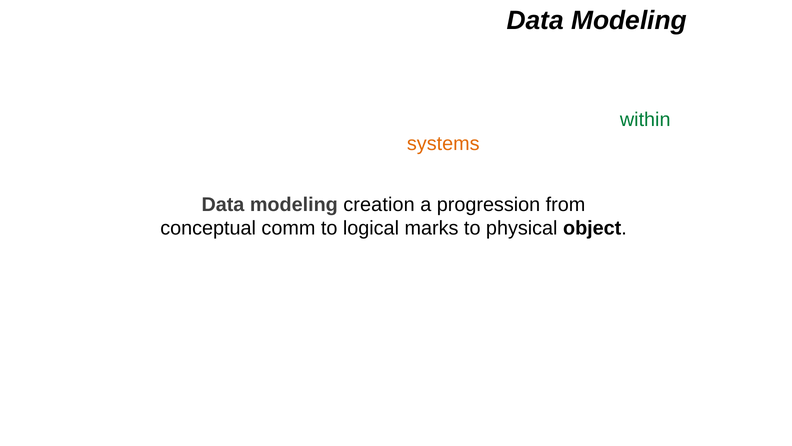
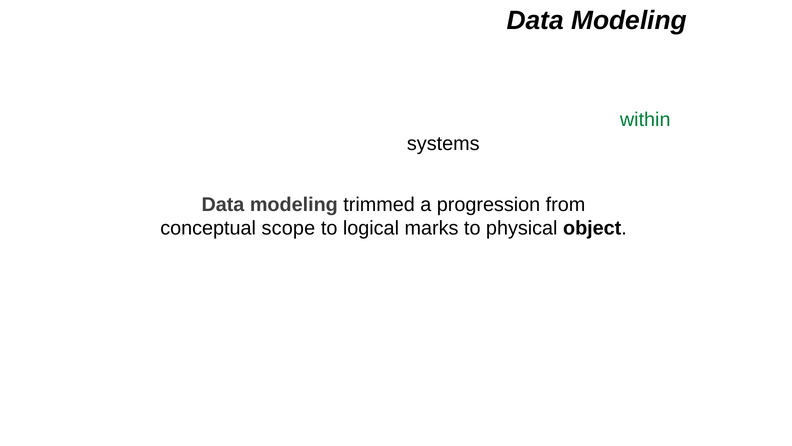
systems colour: orange -> black (443, 144)
creation: creation -> trimmed (379, 204)
conceptual comm: comm -> scope (288, 228)
